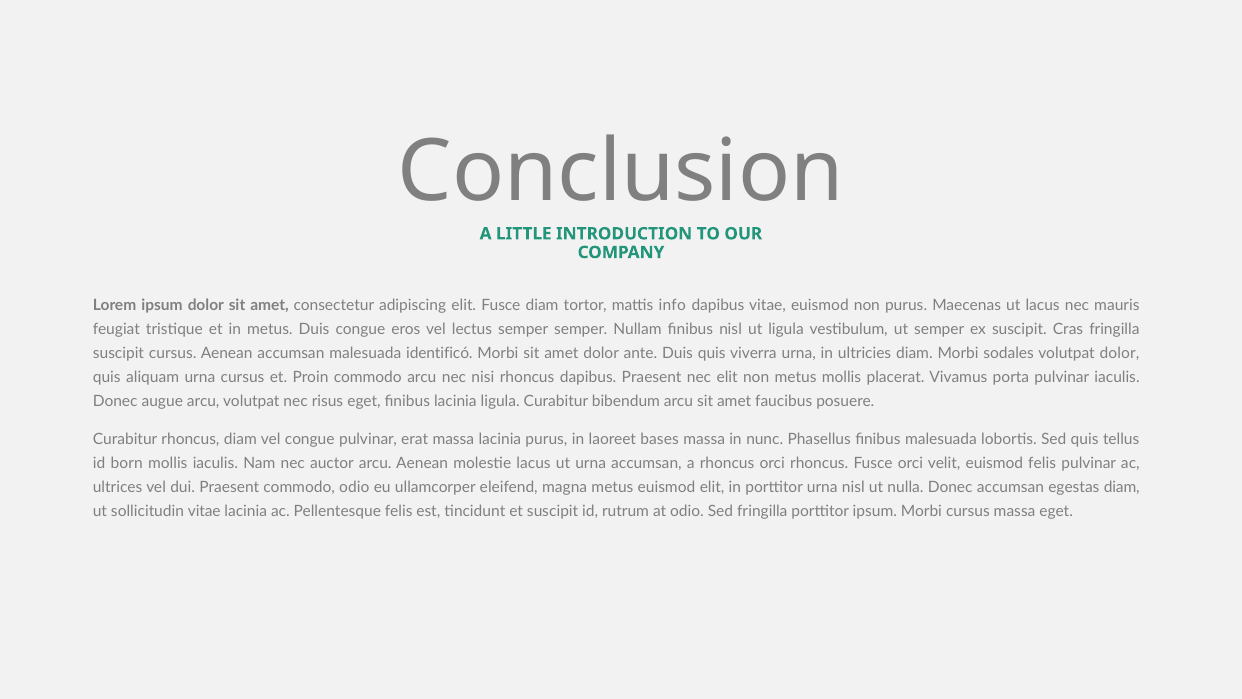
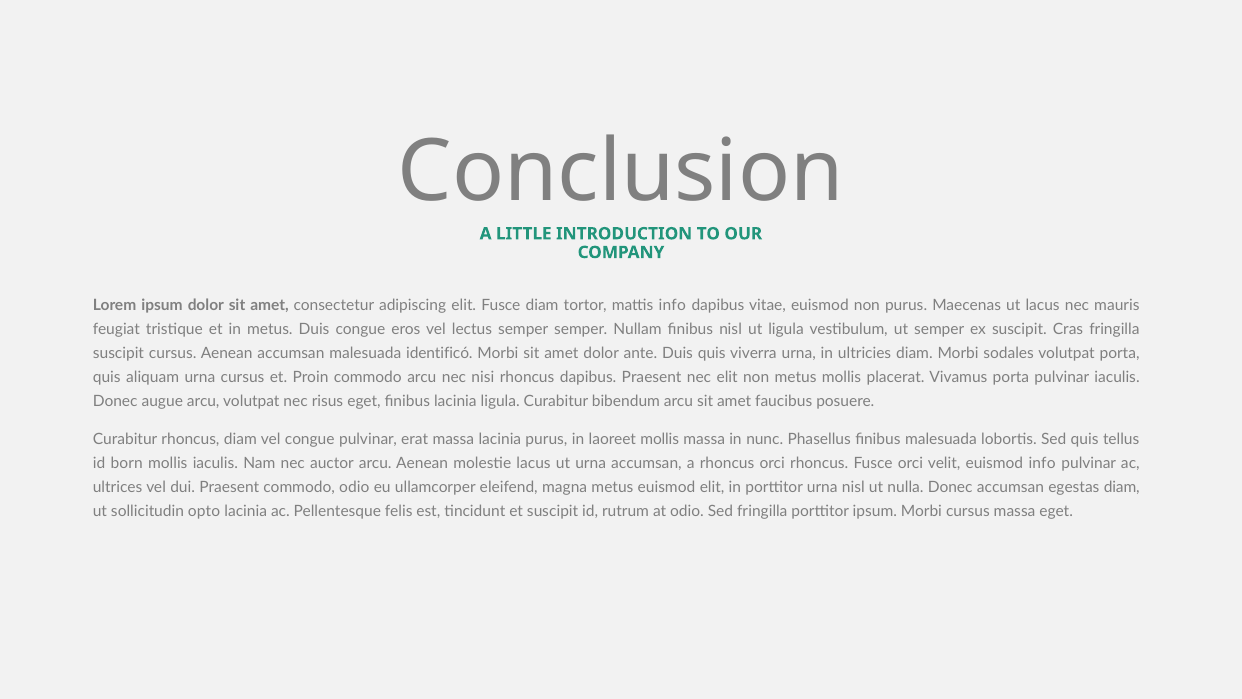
volutpat dolor: dolor -> porta (1120, 353)
laoreet bases: bases -> mollis (660, 439)
euismod felis: felis -> info (1042, 463)
sollicitudin vitae: vitae -> opto (204, 511)
